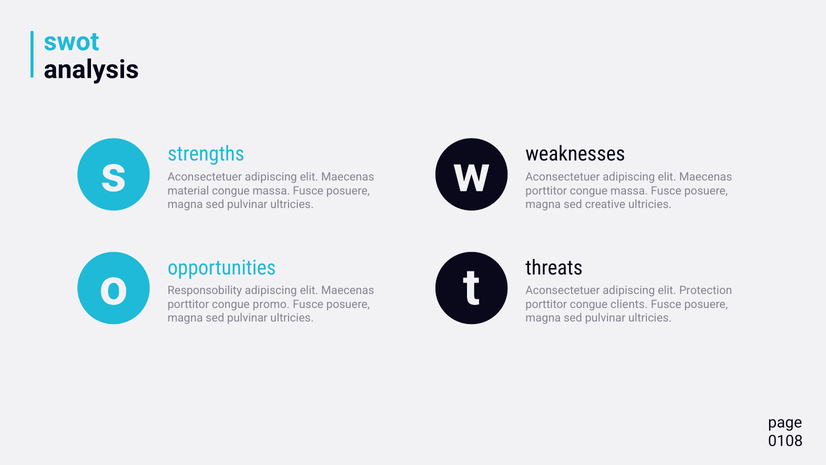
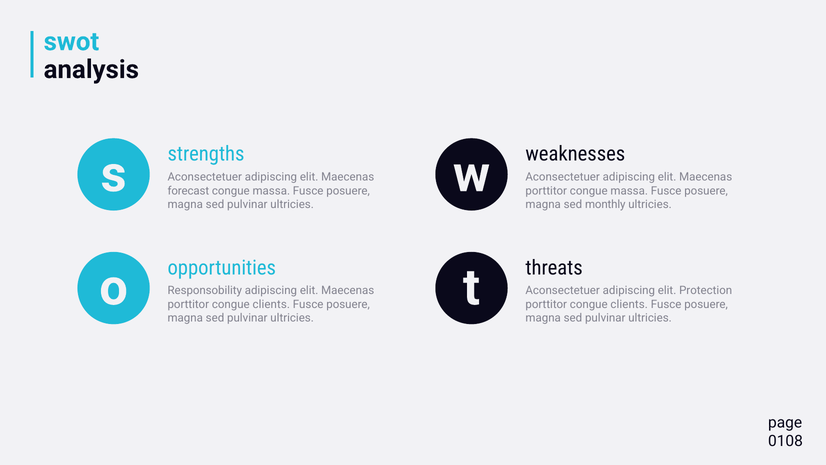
material: material -> forecast (188, 191)
creative: creative -> monthly (605, 204)
promo: promo -> clients (271, 304)
